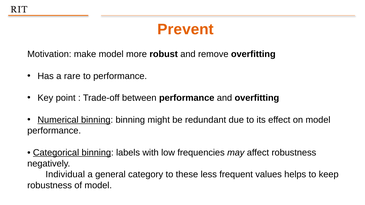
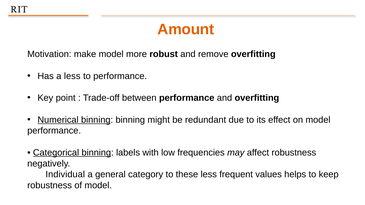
Prevent: Prevent -> Amount (186, 30)
a rare: rare -> less (72, 76)
